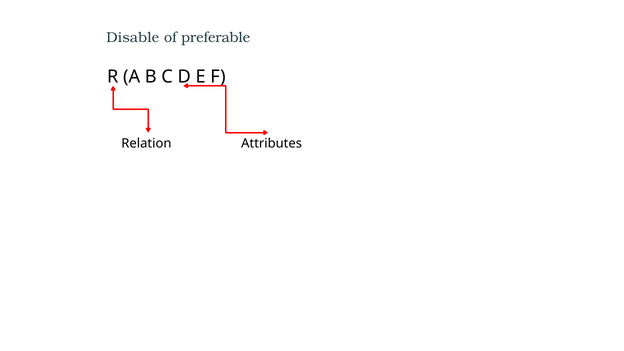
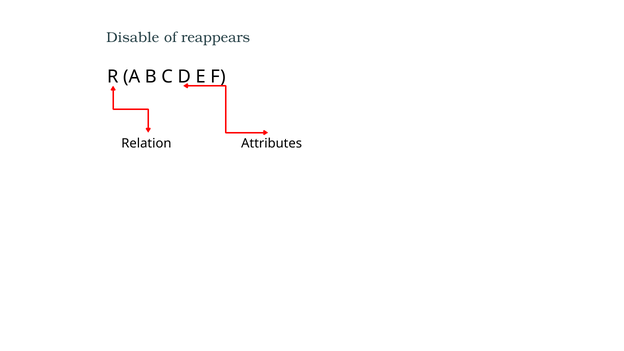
preferable: preferable -> reappears (216, 38)
